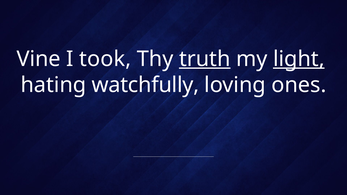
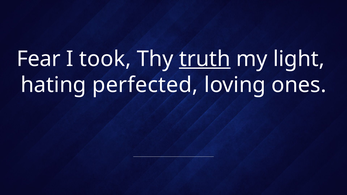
Vine: Vine -> Fear (39, 59)
light underline: present -> none (299, 59)
watchfully: watchfully -> perfected (145, 85)
